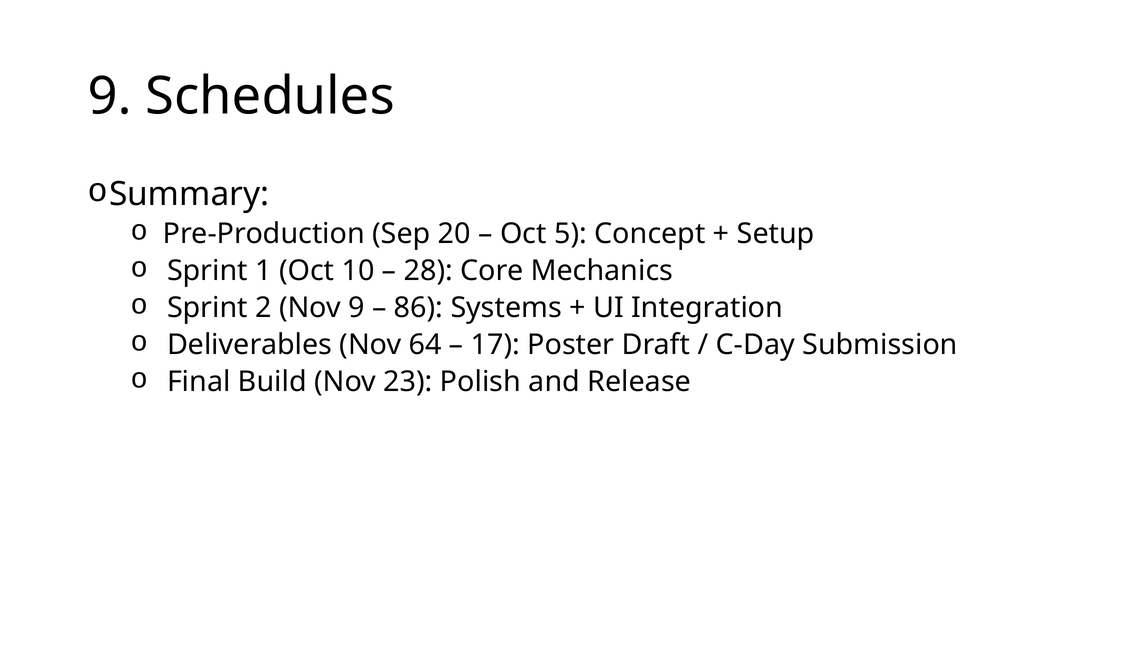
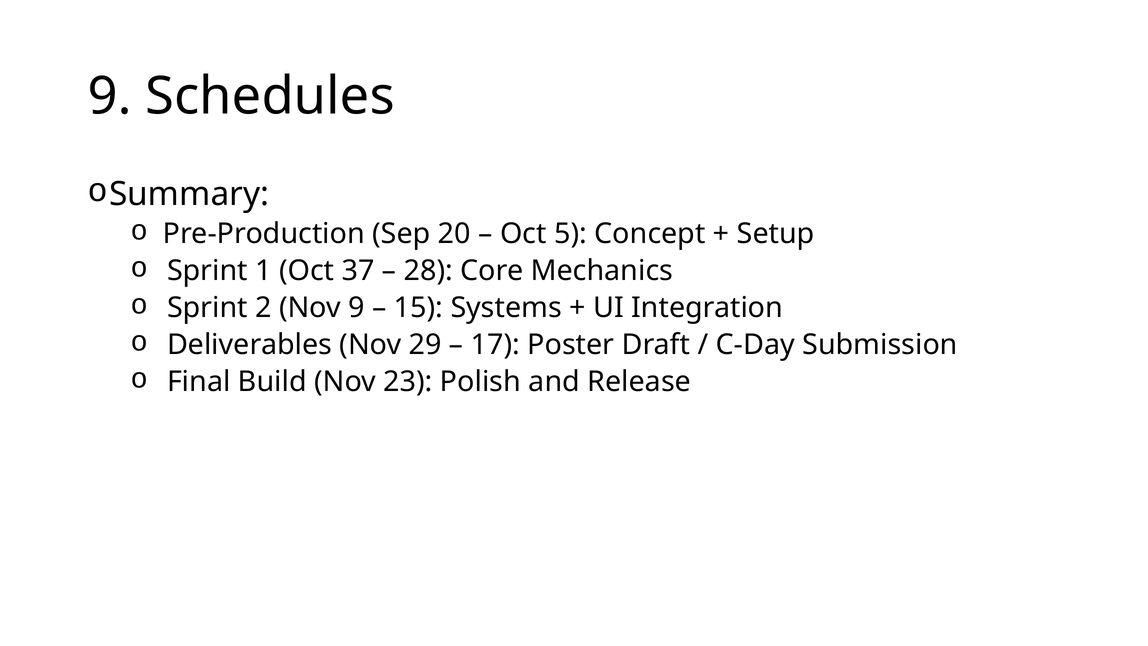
10: 10 -> 37 (358, 271)
86: 86 -> 15 (419, 307)
64: 64 -> 29 (425, 344)
